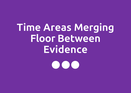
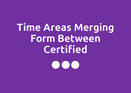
Floor: Floor -> Form (43, 39)
Evidence: Evidence -> Certified (65, 50)
